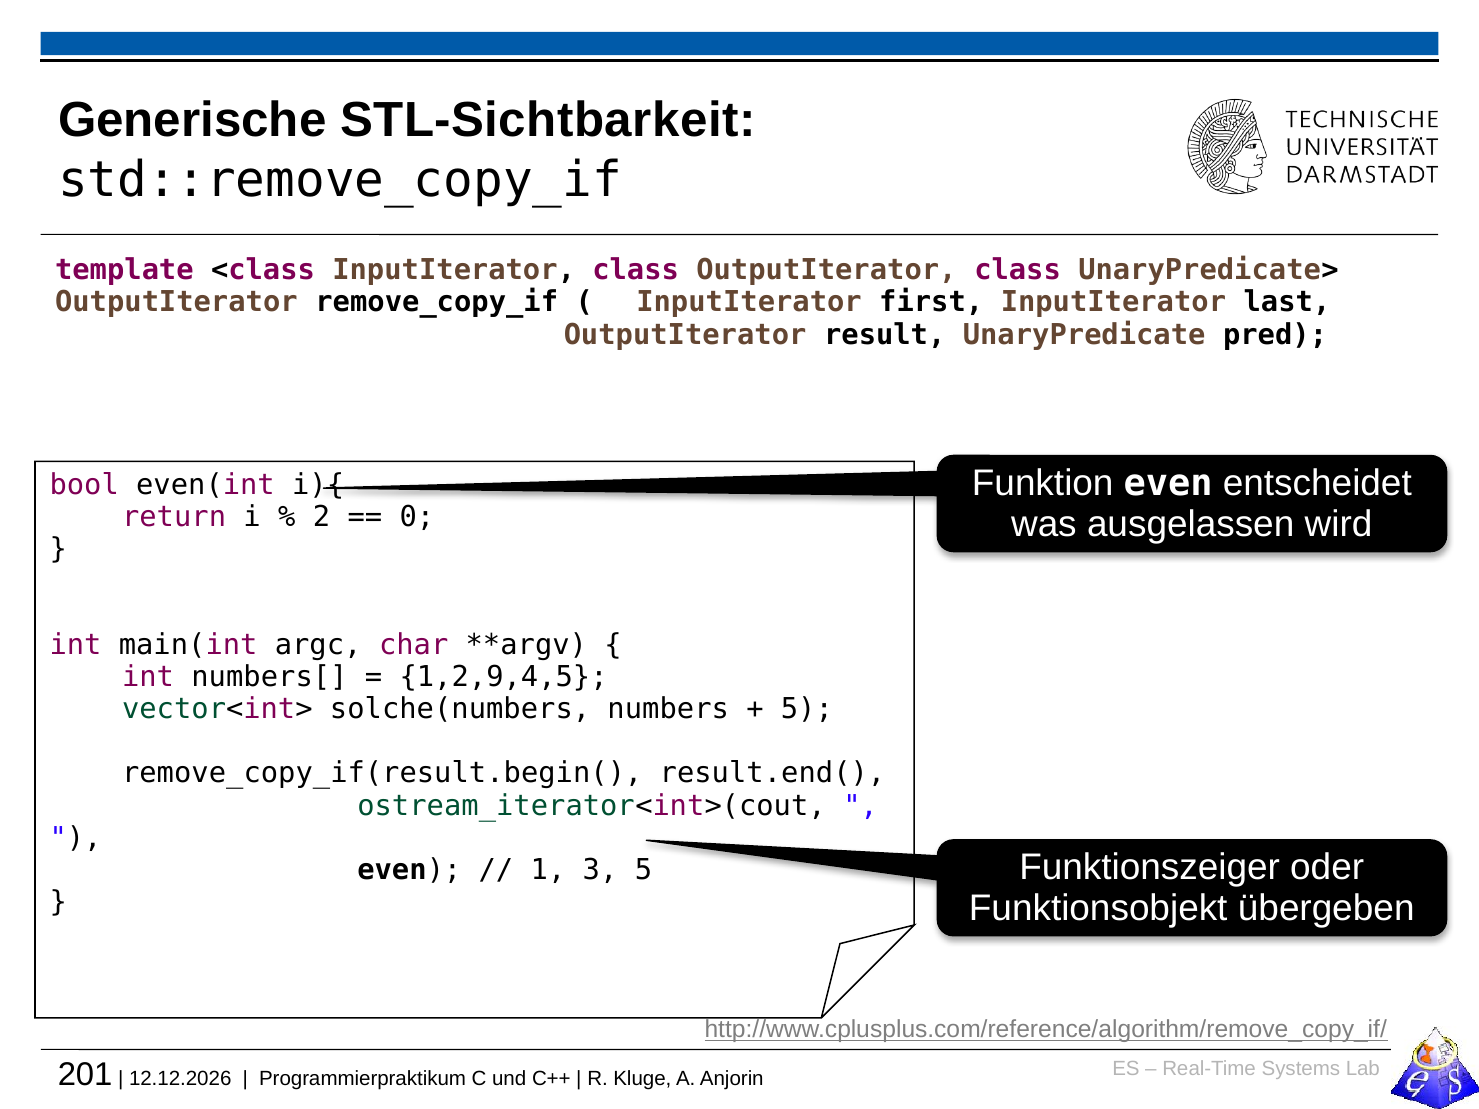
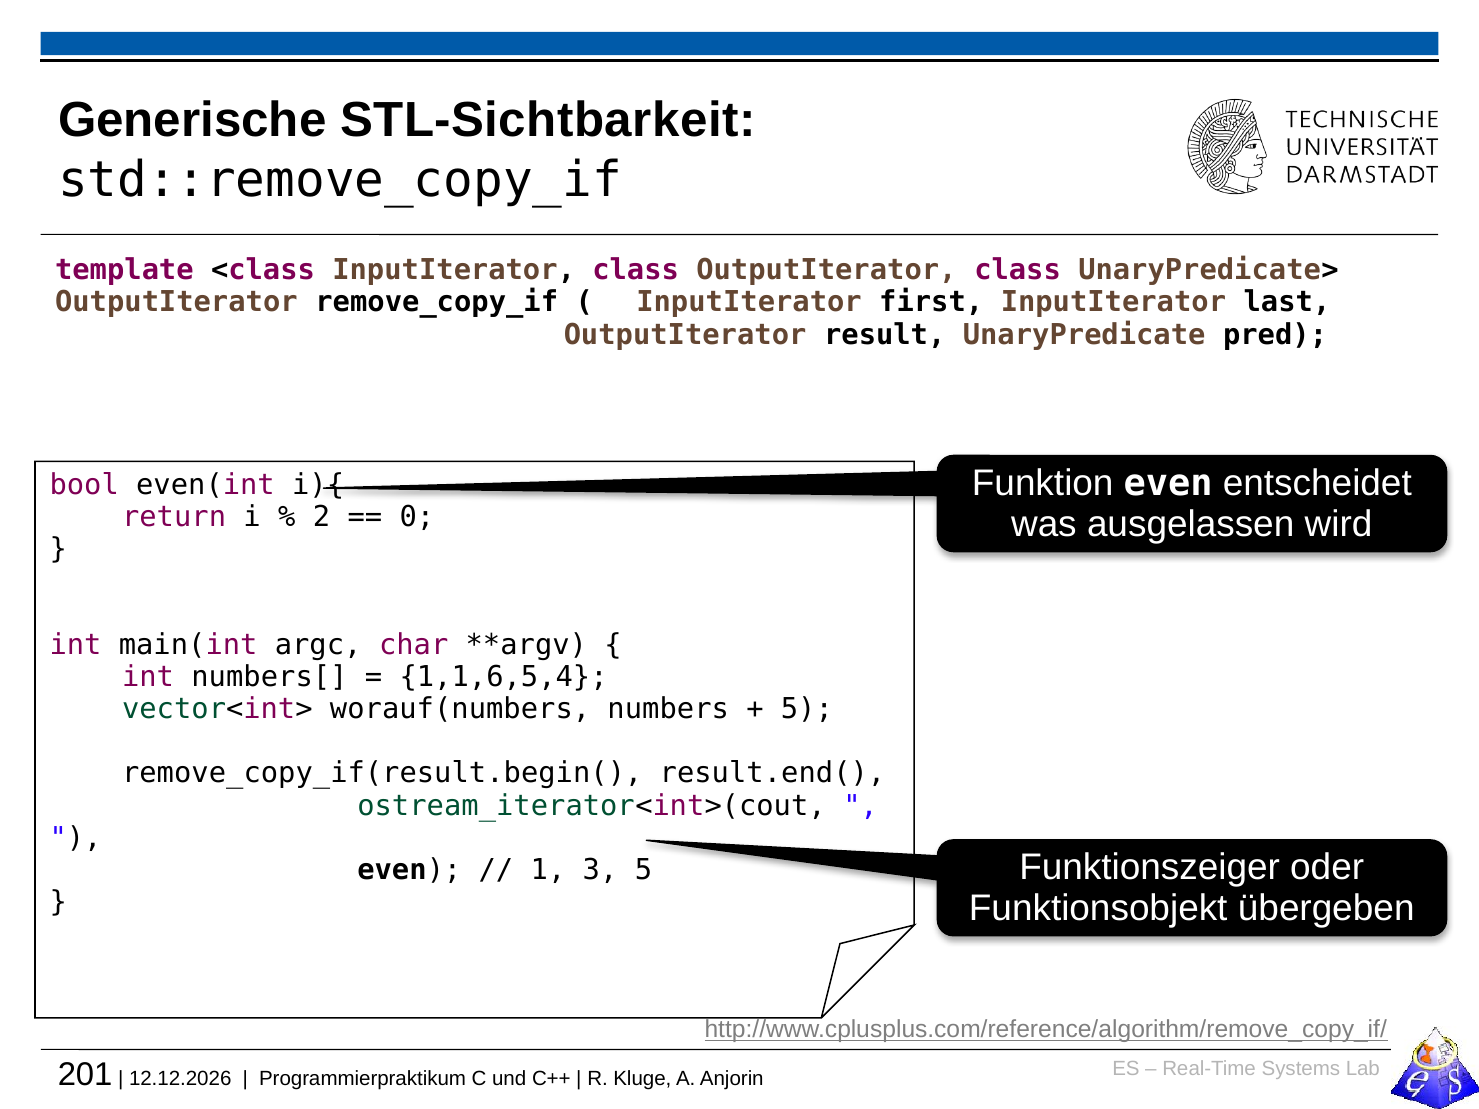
1,2,9,4,5: 1,2,9,4,5 -> 1,1,6,5,4 (504, 677)
solche(numbers: solche(numbers -> worauf(numbers (460, 710)
